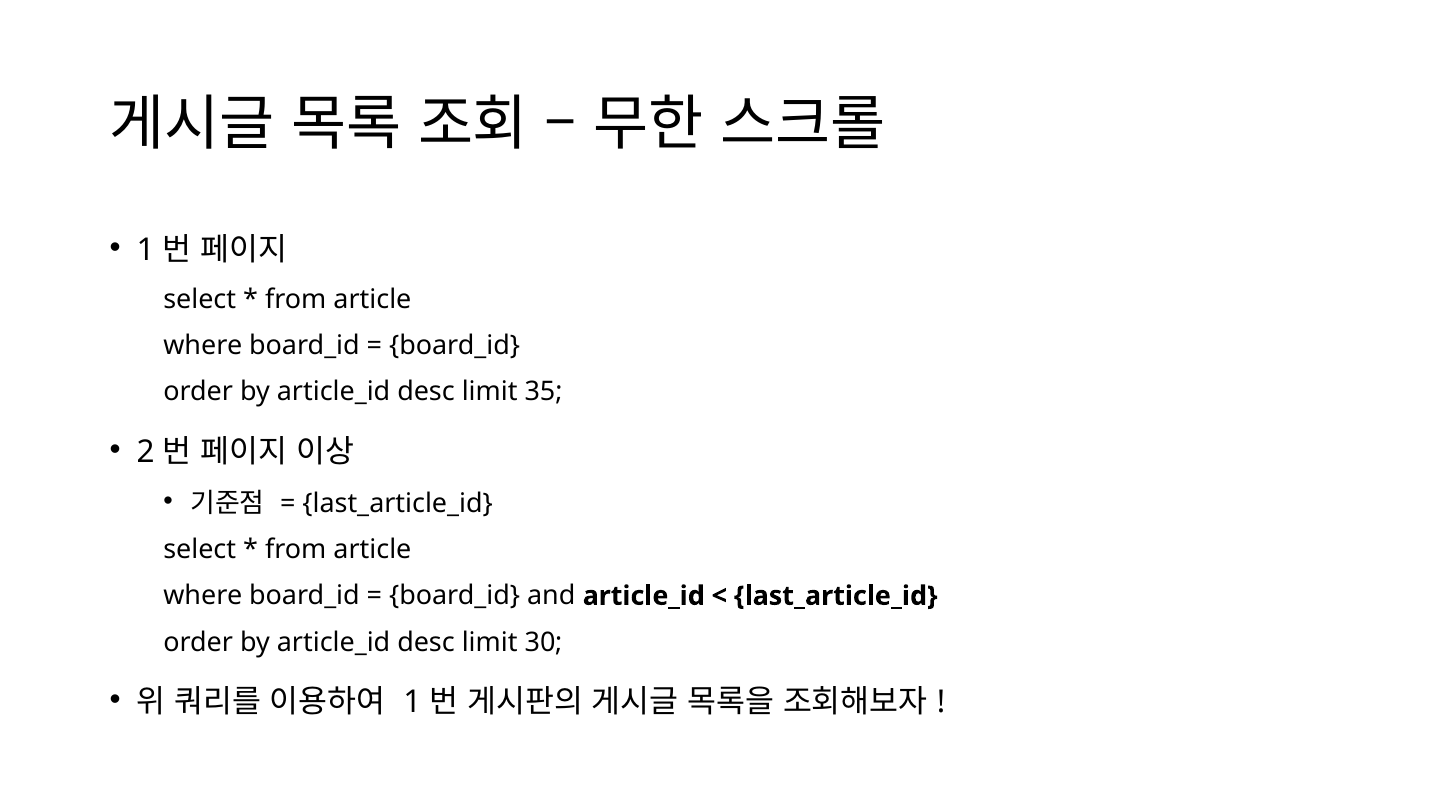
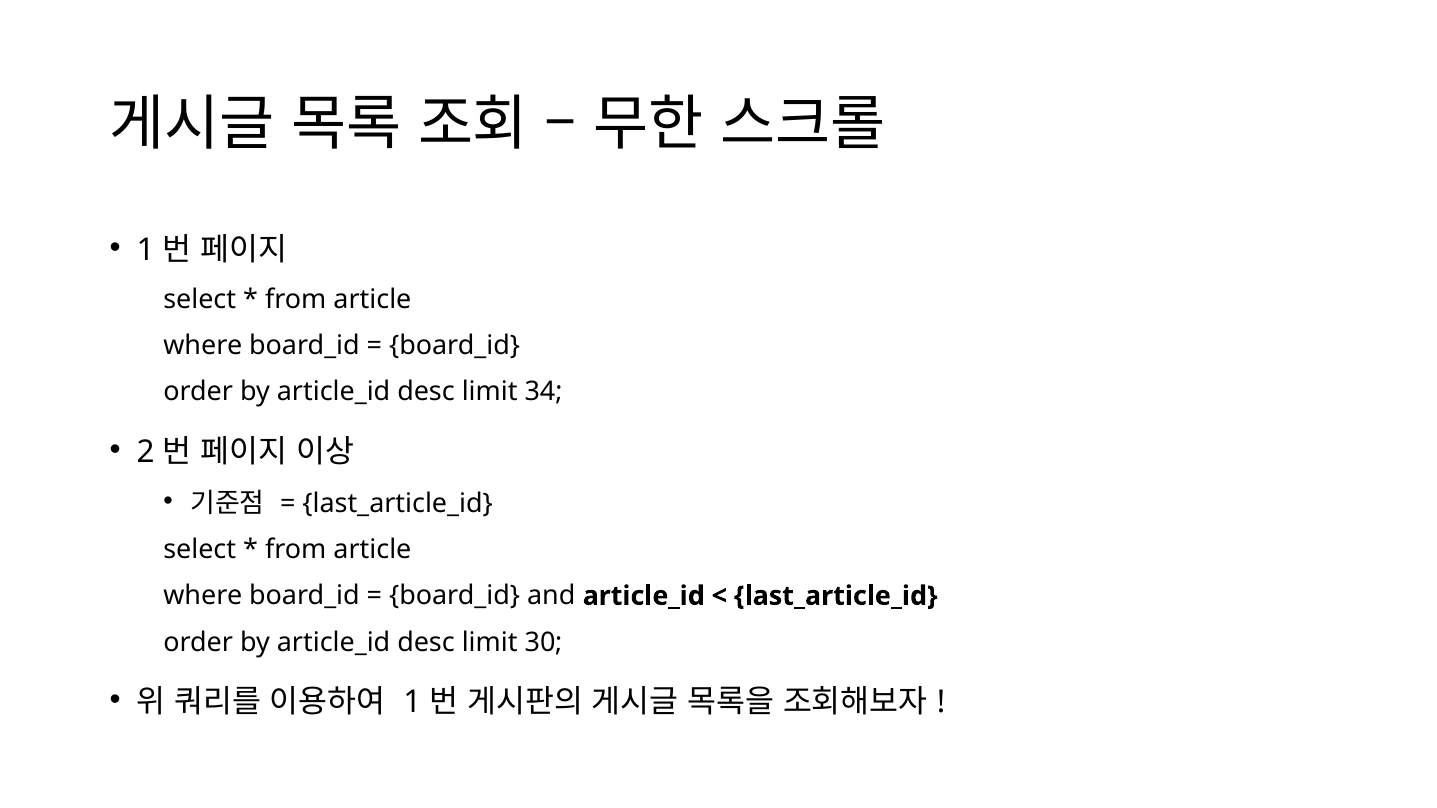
35: 35 -> 34 (544, 392)
